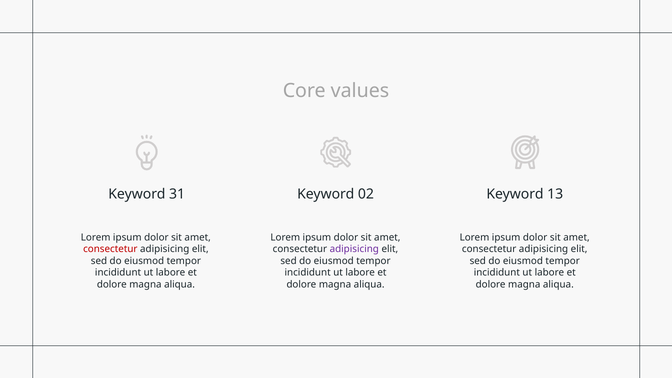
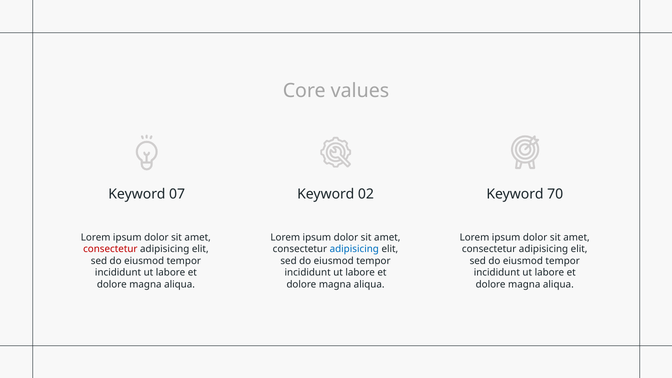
31: 31 -> 07 (177, 194)
13: 13 -> 70 (555, 194)
adipisicing colour: purple -> blue (354, 249)
